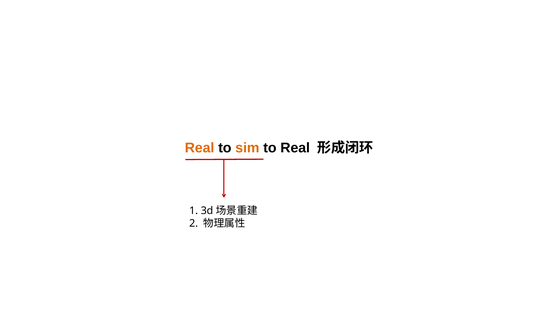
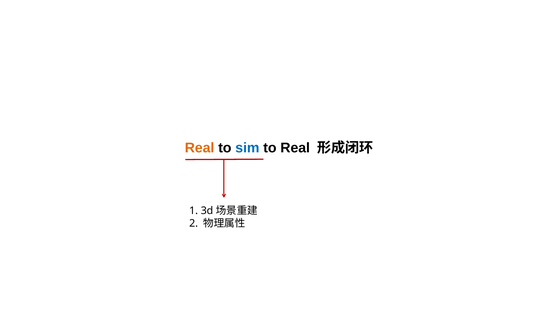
sim colour: orange -> blue (247, 148)
